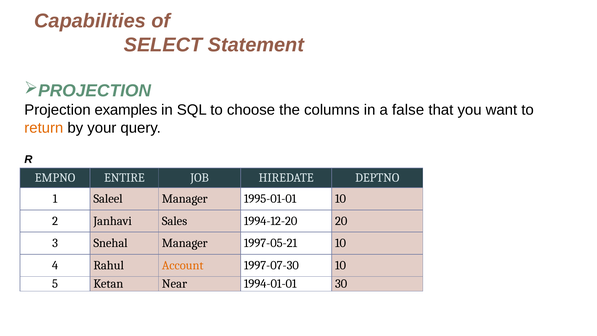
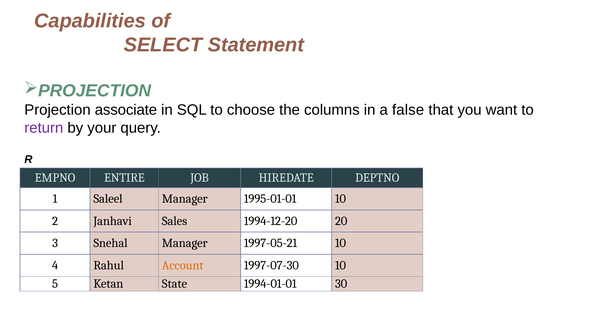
examples: examples -> associate (126, 110)
return colour: orange -> purple (44, 128)
Near: Near -> State (175, 284)
